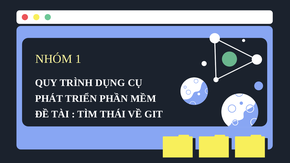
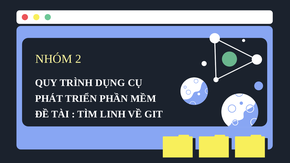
1: 1 -> 2 (78, 59)
THÁI: THÁI -> LINH (113, 114)
